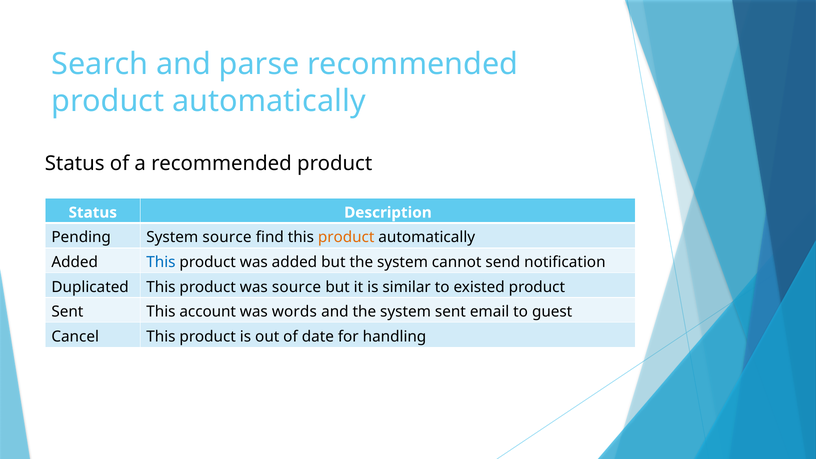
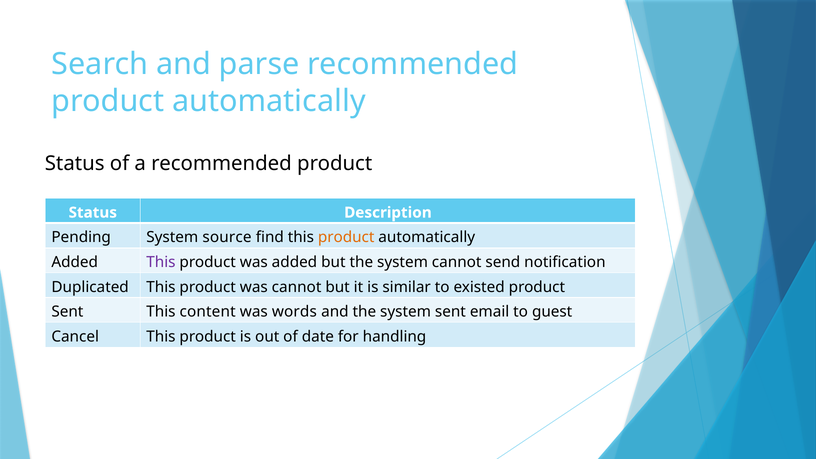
This colour: blue -> purple (161, 262)
was source: source -> cannot (297, 287)
account: account -> content (208, 312)
